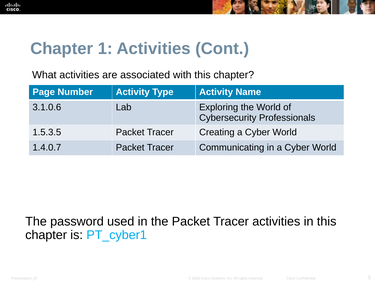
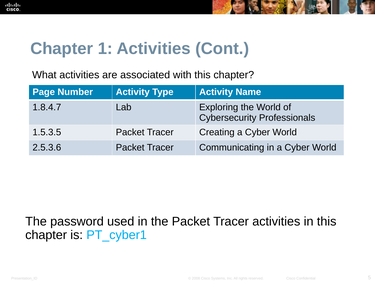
3.1.0.6: 3.1.0.6 -> 1.8.4.7 (47, 107)
1.4.0.7: 1.4.0.7 -> 2.5.3.6 (47, 147)
